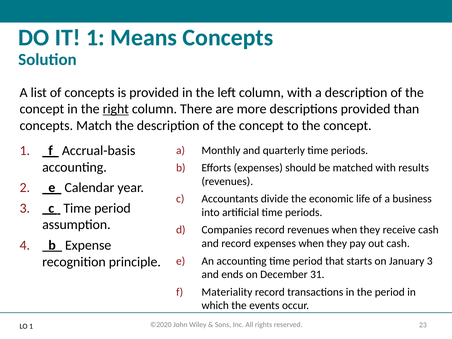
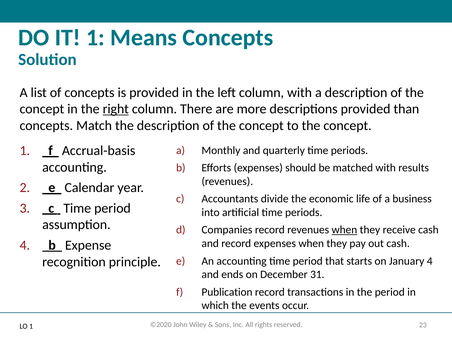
when underline: none -> present (344, 230)
January 3: 3 -> 4 (430, 261)
Materiality: Materiality -> Publication (227, 292)
